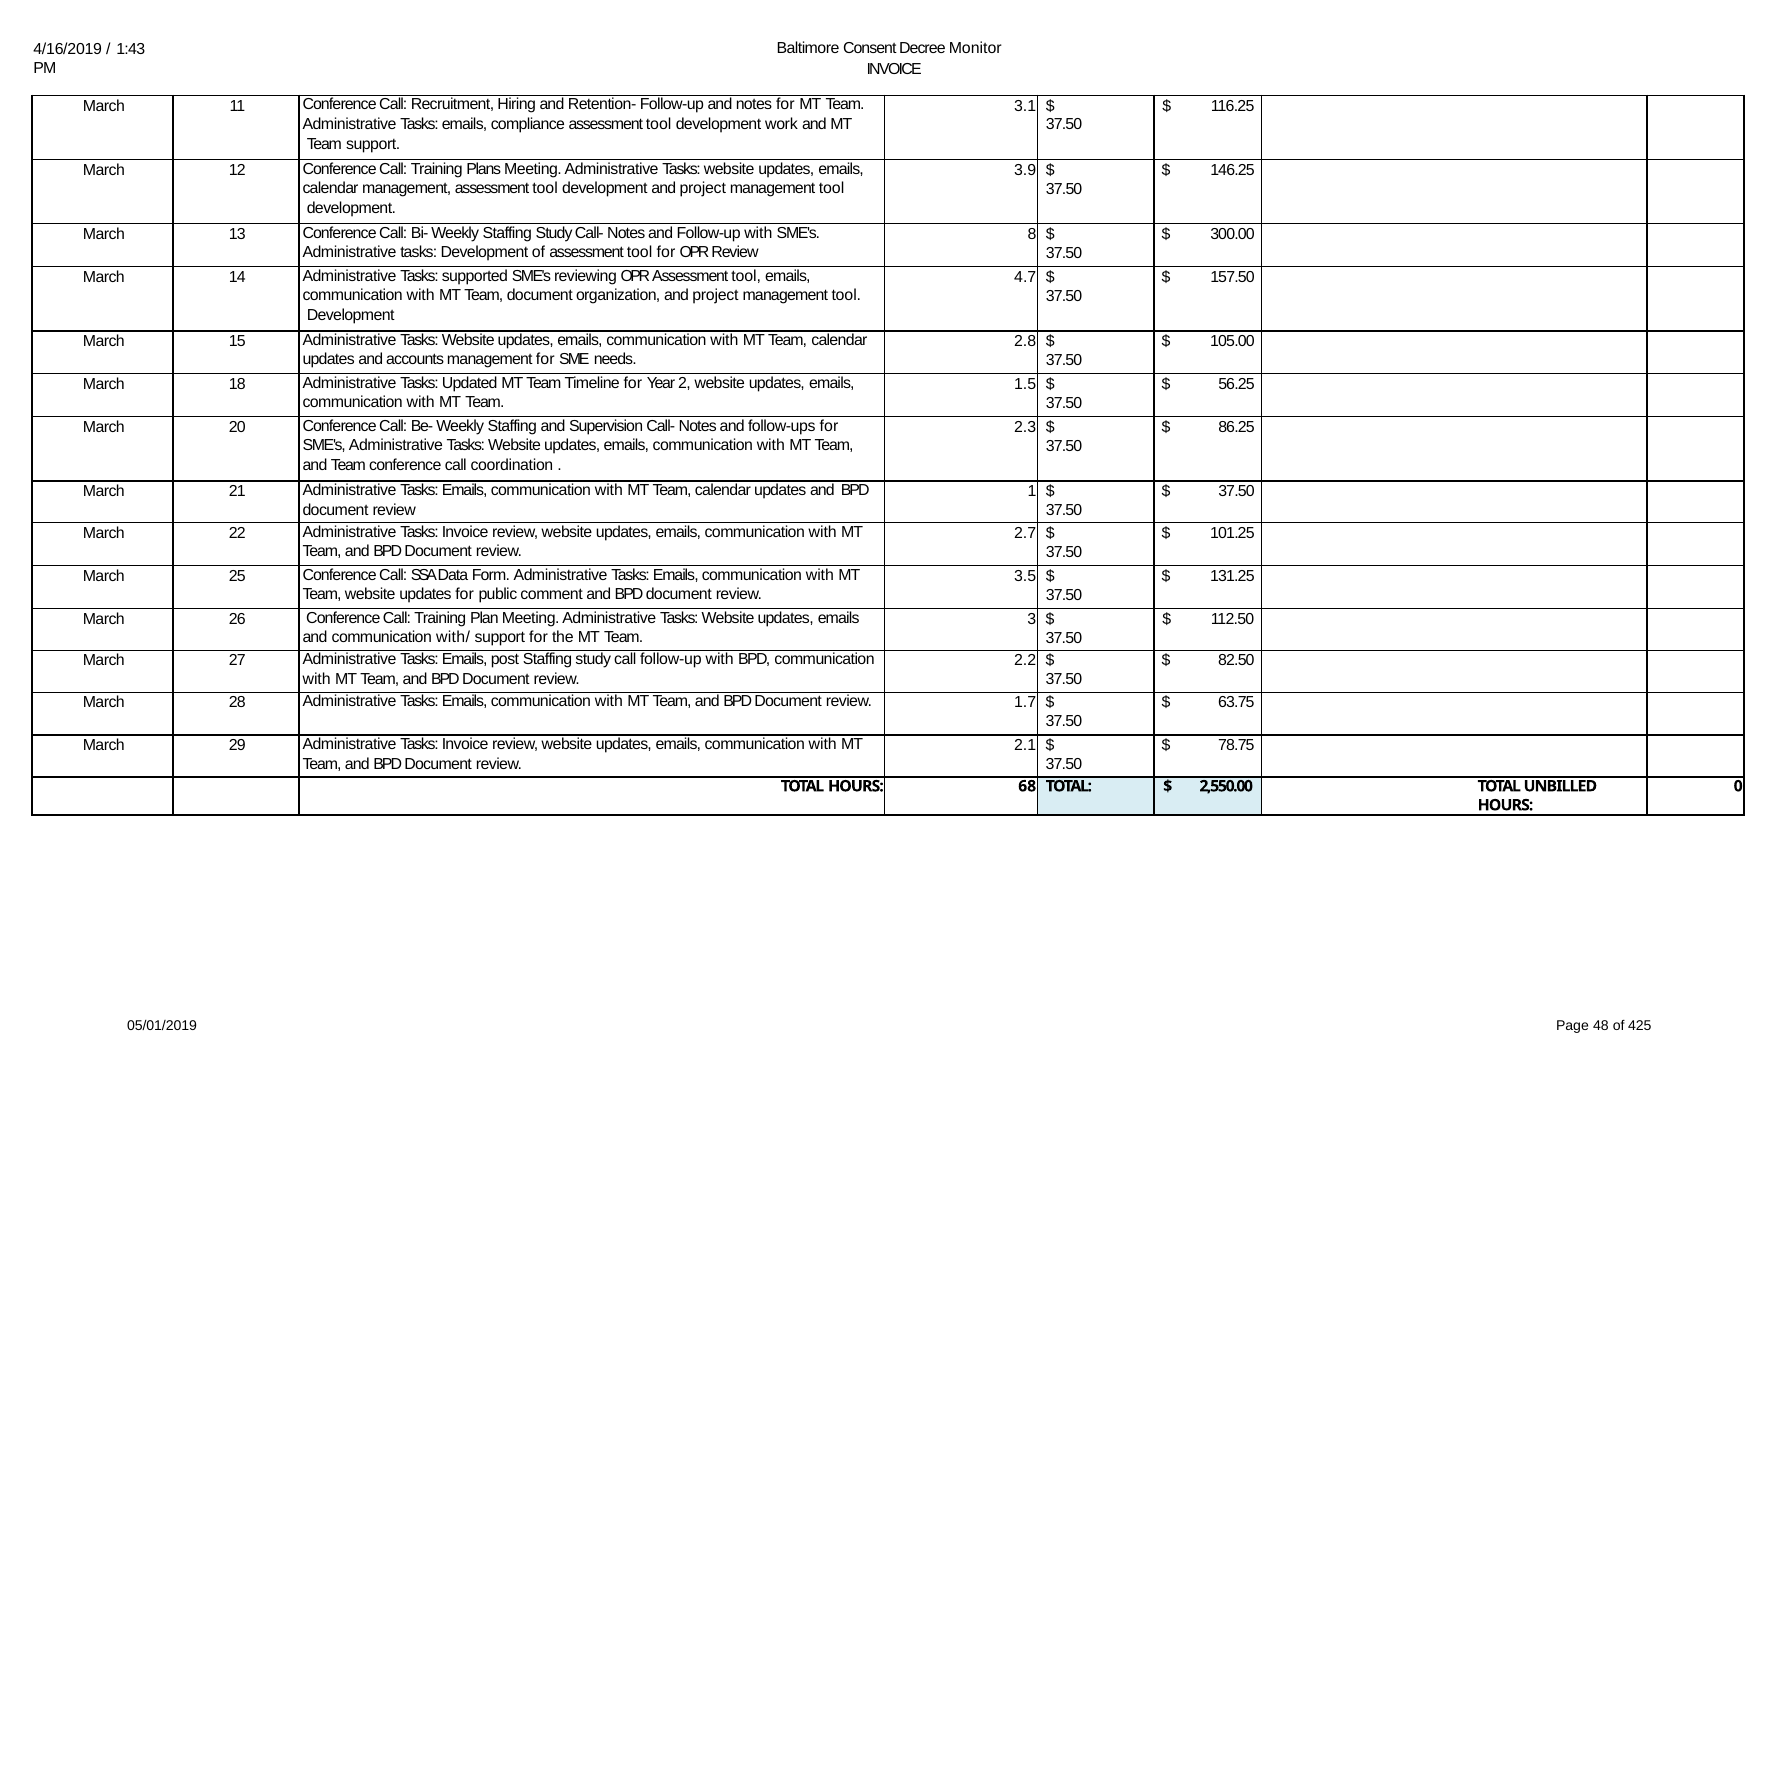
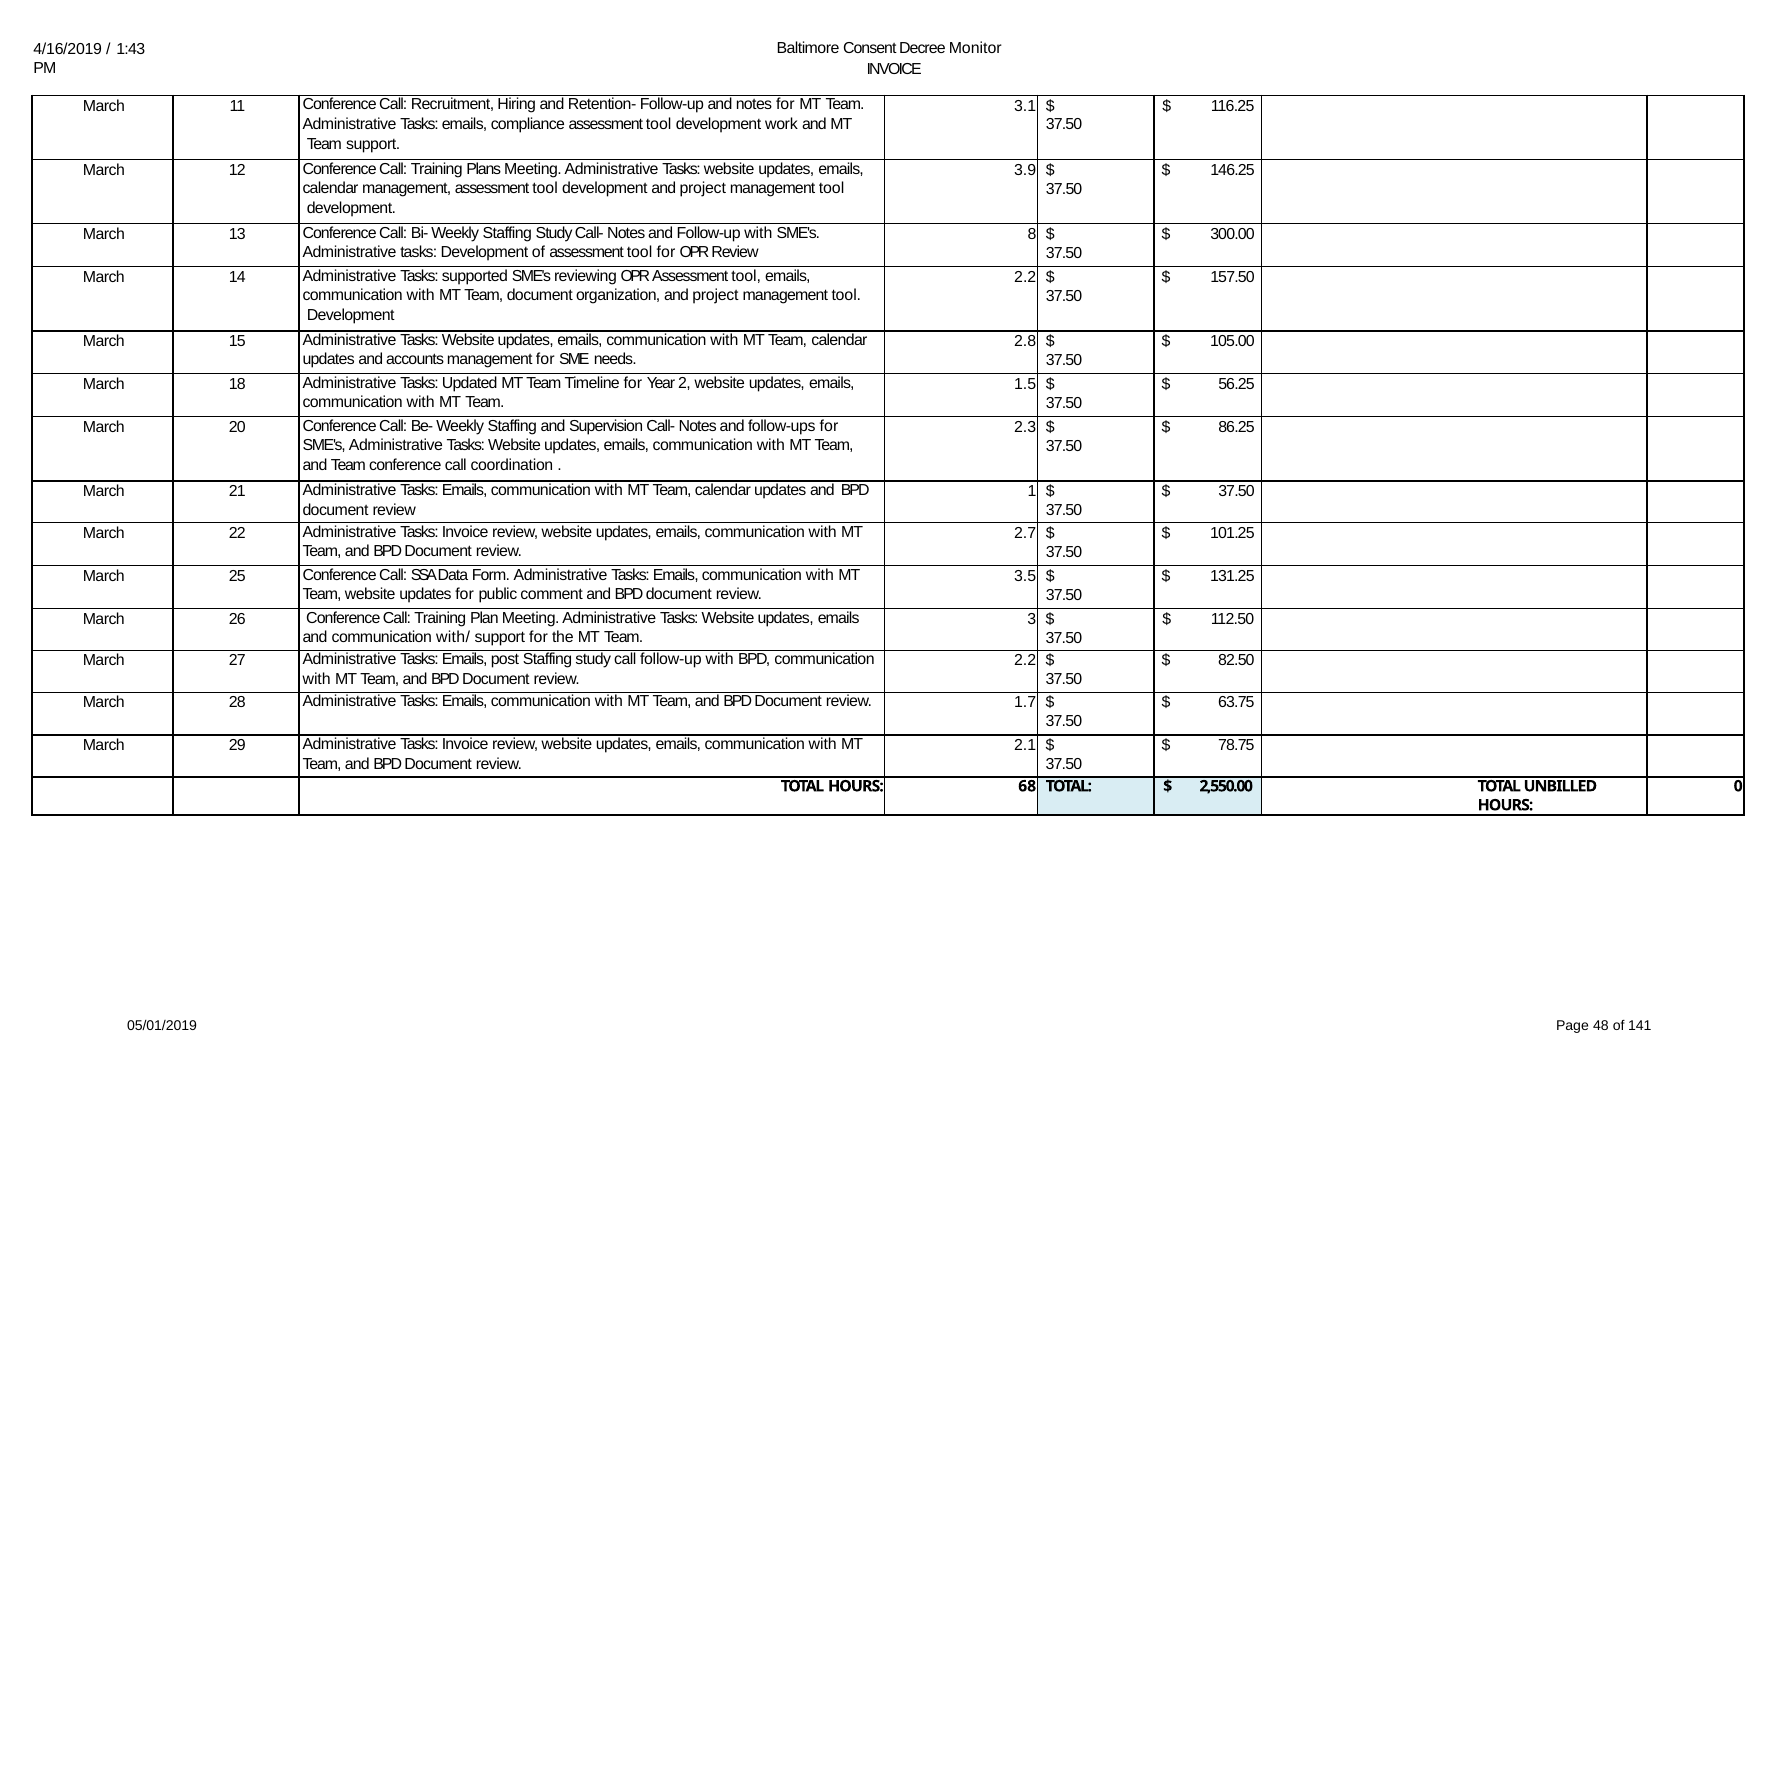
4.7: 4.7 -> 2.2 (1025, 277)
425: 425 -> 141 (1640, 1026)
